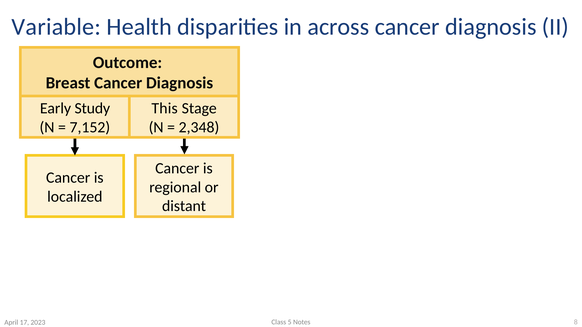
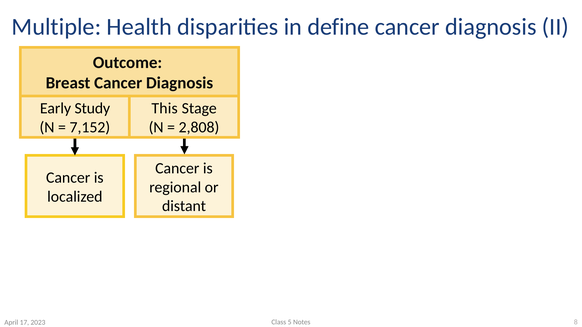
Variable: Variable -> Multiple (56, 27)
across: across -> define (338, 27)
2,348: 2,348 -> 2,808 (199, 127)
